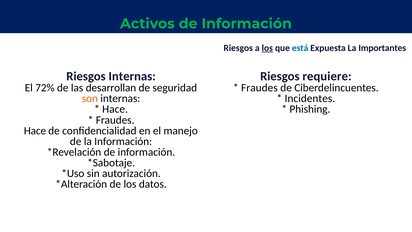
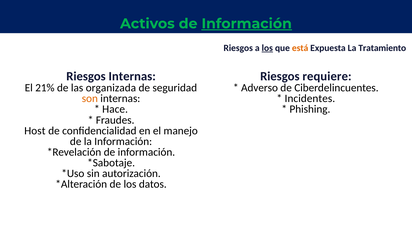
Información underline: none -> present (247, 24)
está colour: blue -> orange (300, 48)
Importantes: Importantes -> Tratamiento (382, 48)
72%: 72% -> 21% (45, 88)
desarrollan: desarrollan -> organizada (111, 88)
Fraudes: Fraudes -> Adverso (260, 88)
Hace: Hace -> Host (35, 131)
